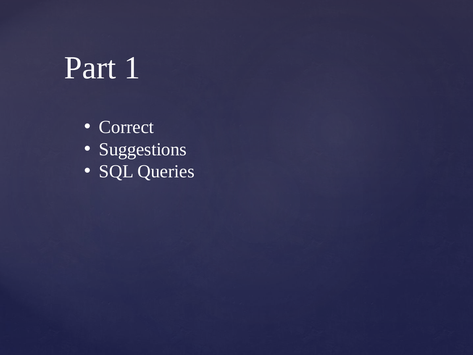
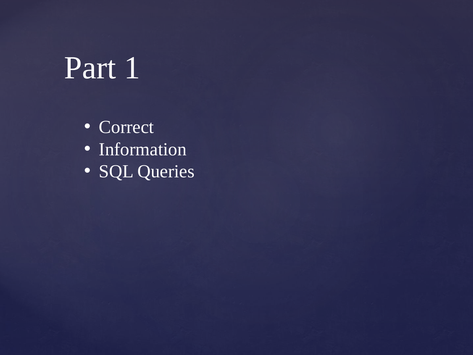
Suggestions: Suggestions -> Information (143, 149)
